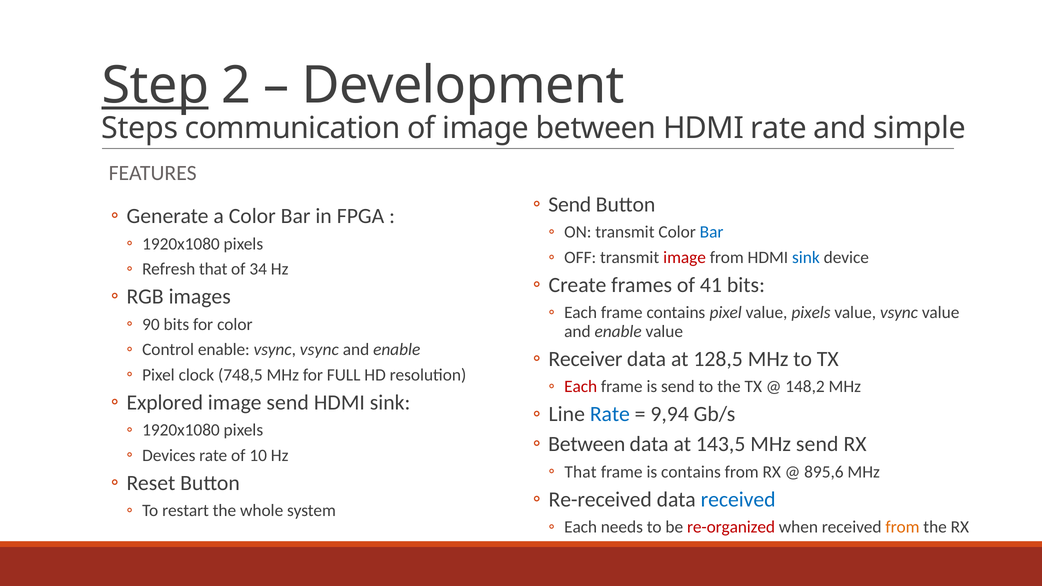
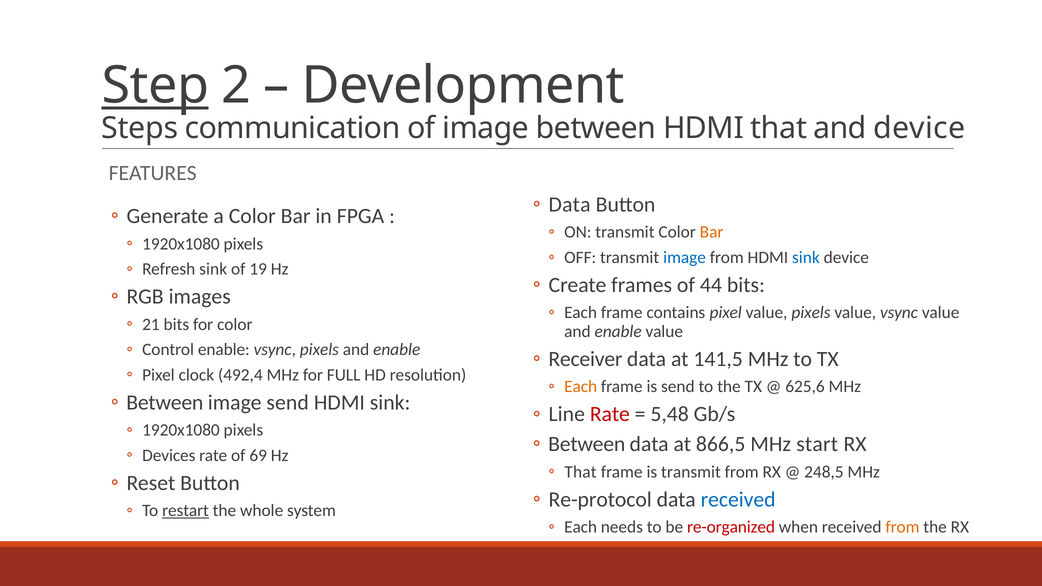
HDMI rate: rate -> that (779, 128)
and simple: simple -> device (919, 128)
Send: Send -> Data (570, 205)
Bar colour: blue -> orange (712, 232)
image colour: red -> blue (685, 258)
Refresh that: that -> sink (213, 269)
34: 34 -> 19 (258, 269)
41: 41 -> 44 (711, 285)
90: 90 -> 21 (151, 324)
vsync vsync: vsync -> pixels (319, 350)
128,5: 128,5 -> 141,5 (718, 359)
748,5: 748,5 -> 492,4 (240, 375)
Each colour: red -> orange (581, 387)
148,2: 148,2 -> 625,6 (805, 387)
Explored: Explored -> Between (165, 403)
Rate colour: blue -> red (610, 414)
9,94: 9,94 -> 5,48 (670, 414)
143,5: 143,5 -> 866,5 (721, 444)
MHz send: send -> start (817, 444)
10: 10 -> 69 (258, 455)
is contains: contains -> transmit (691, 472)
895,6: 895,6 -> 248,5 (824, 472)
Re-received: Re-received -> Re-protocol (600, 500)
restart underline: none -> present (186, 511)
